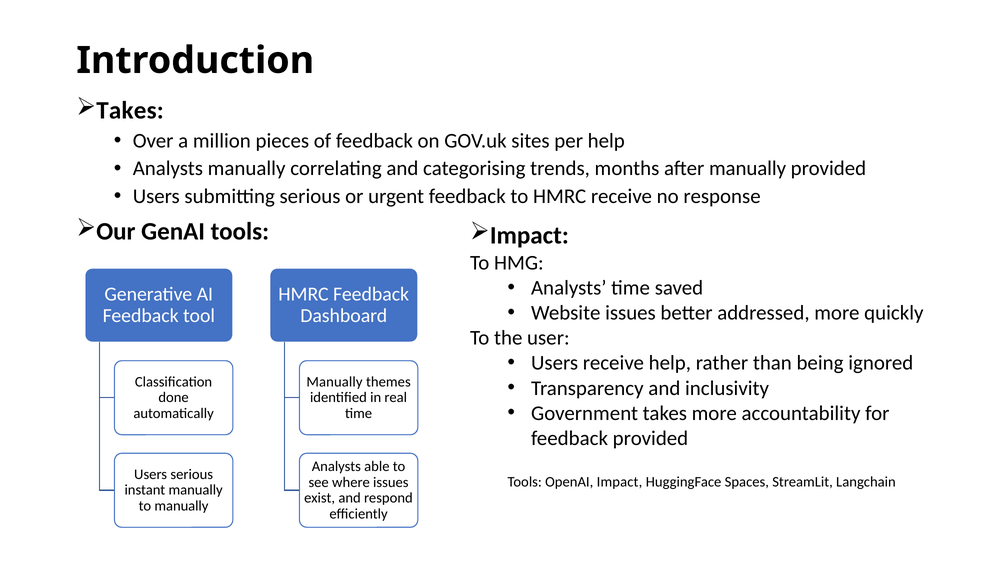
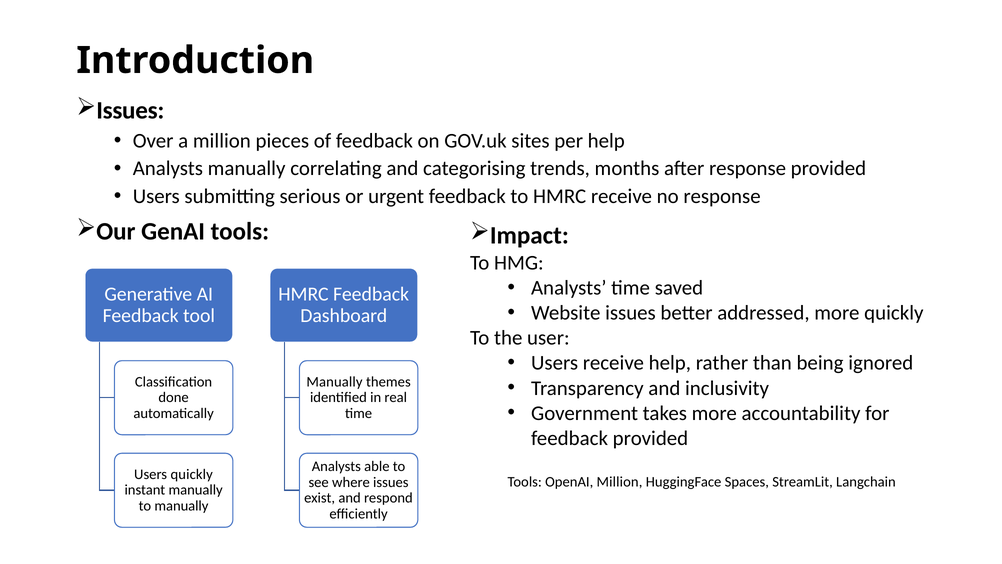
Takes: Takes -> Issues (130, 111)
after manually: manually -> response (748, 168)
Users serious: serious -> quickly (192, 474)
OpenAI Impact: Impact -> Million (620, 481)
